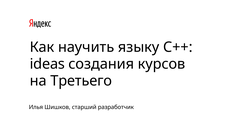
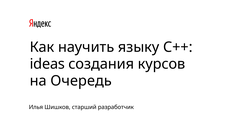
Третьего: Третьего -> Очередь (81, 81)
